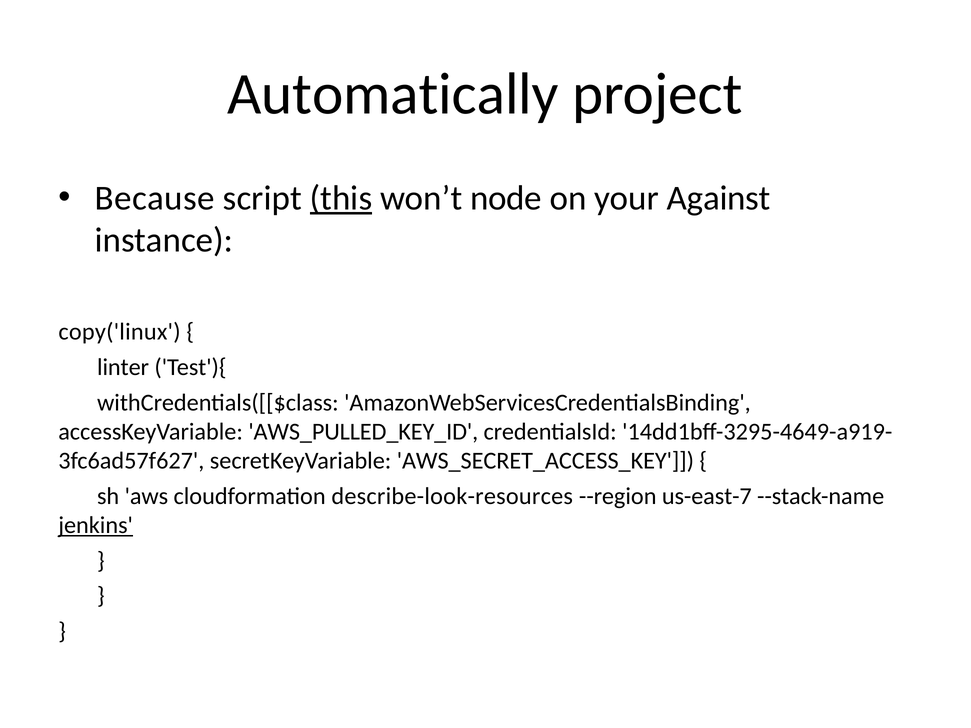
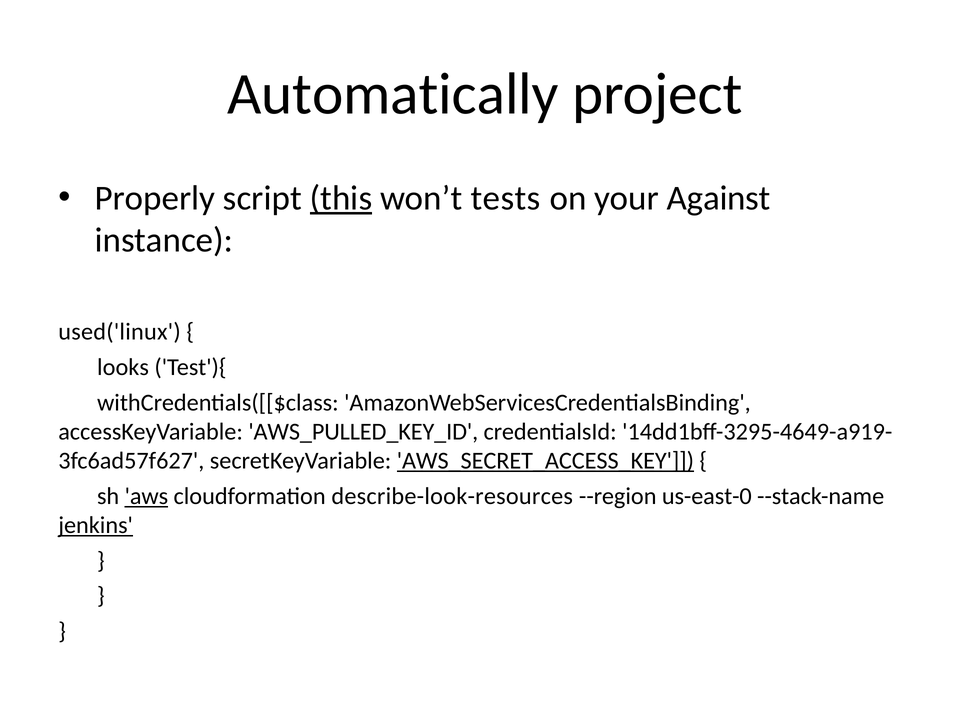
Because: Because -> Properly (155, 198)
node: node -> tests (506, 198)
copy('linux: copy('linux -> used('linux (120, 332)
linter: linter -> looks (123, 367)
AWS_SECRET_ACCESS_KEY underline: none -> present (545, 461)
aws underline: none -> present (146, 496)
us-east-7: us-east-7 -> us-east-0 (707, 496)
